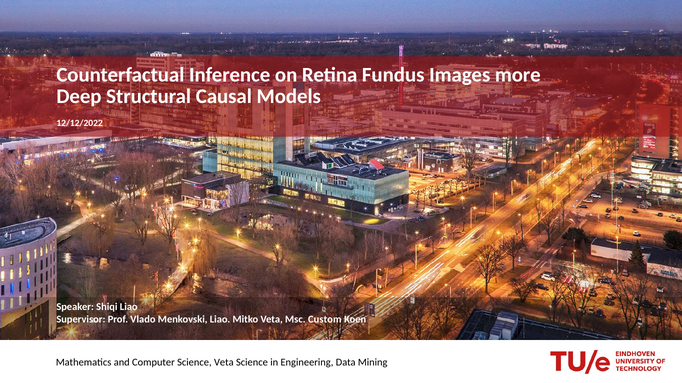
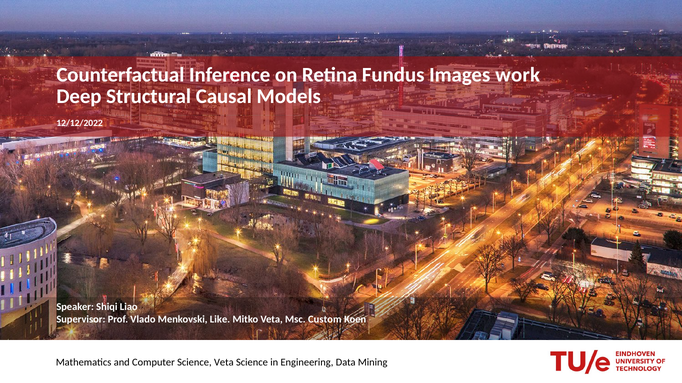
more: more -> work (518, 75)
Menkovski Liao: Liao -> Like (220, 320)
